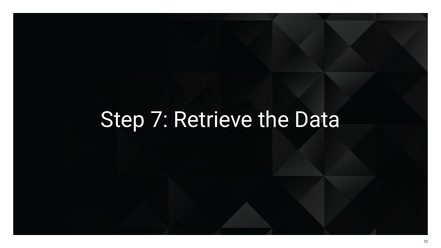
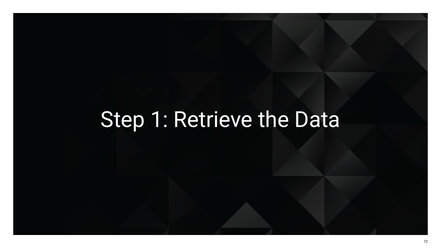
7: 7 -> 1 (159, 120)
